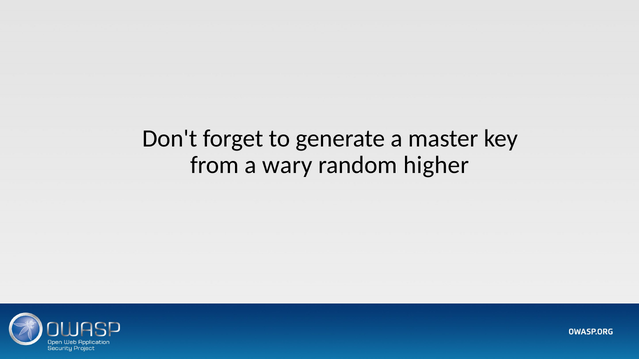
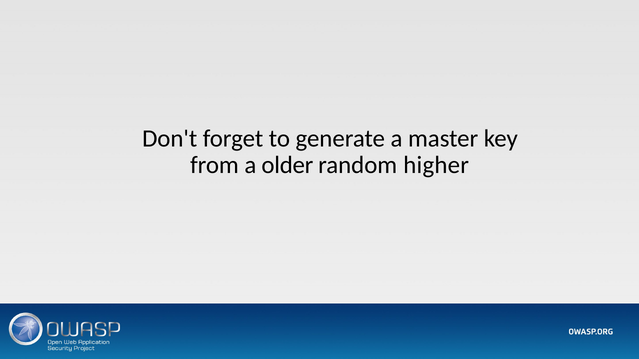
wary: wary -> older (287, 165)
